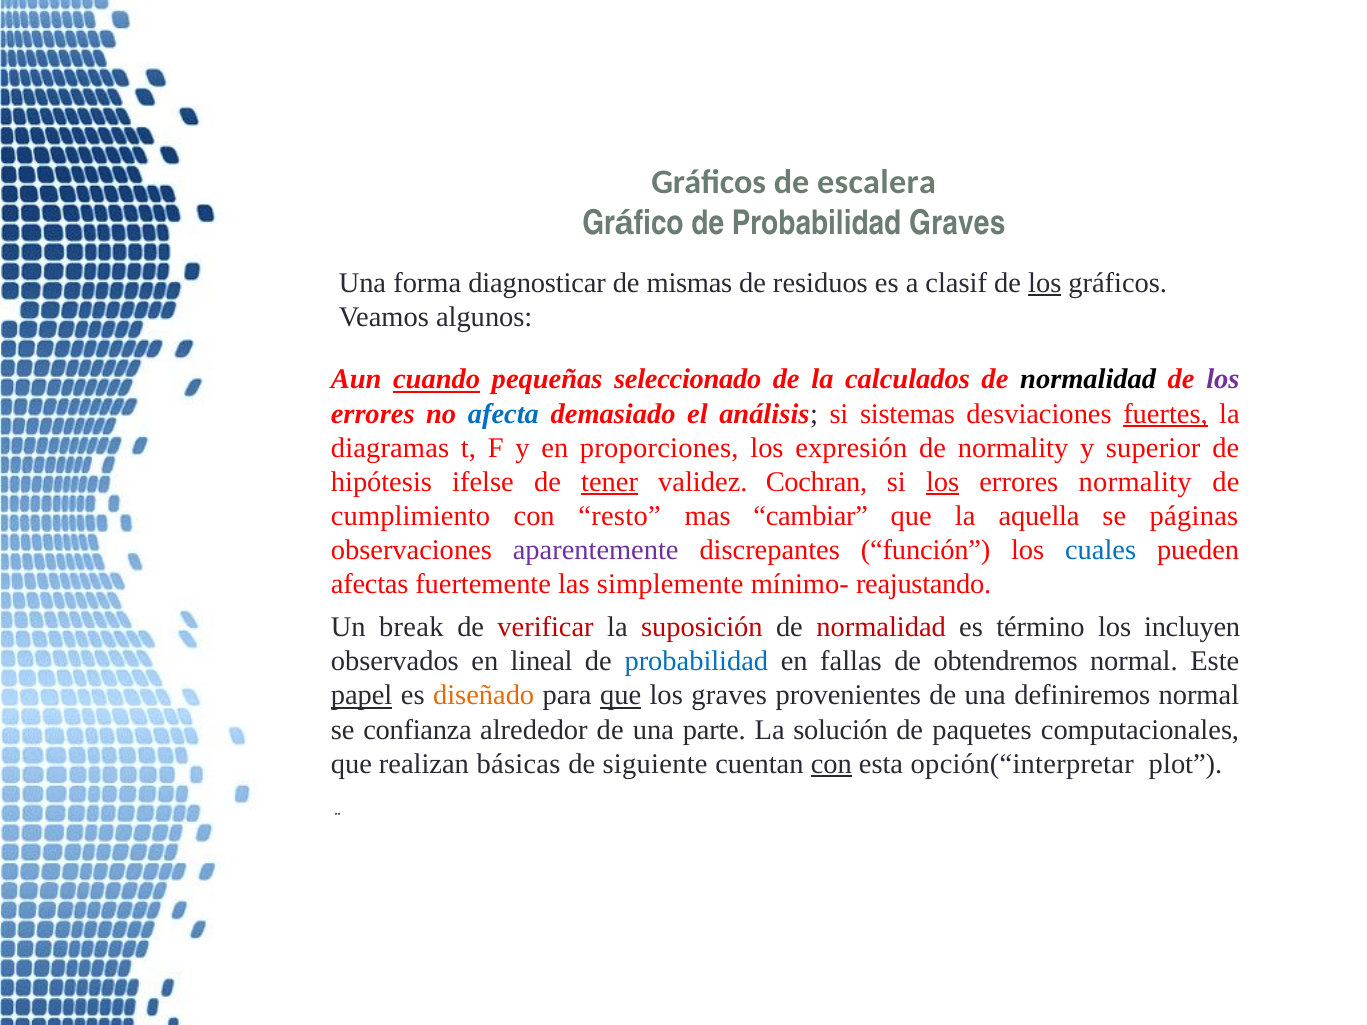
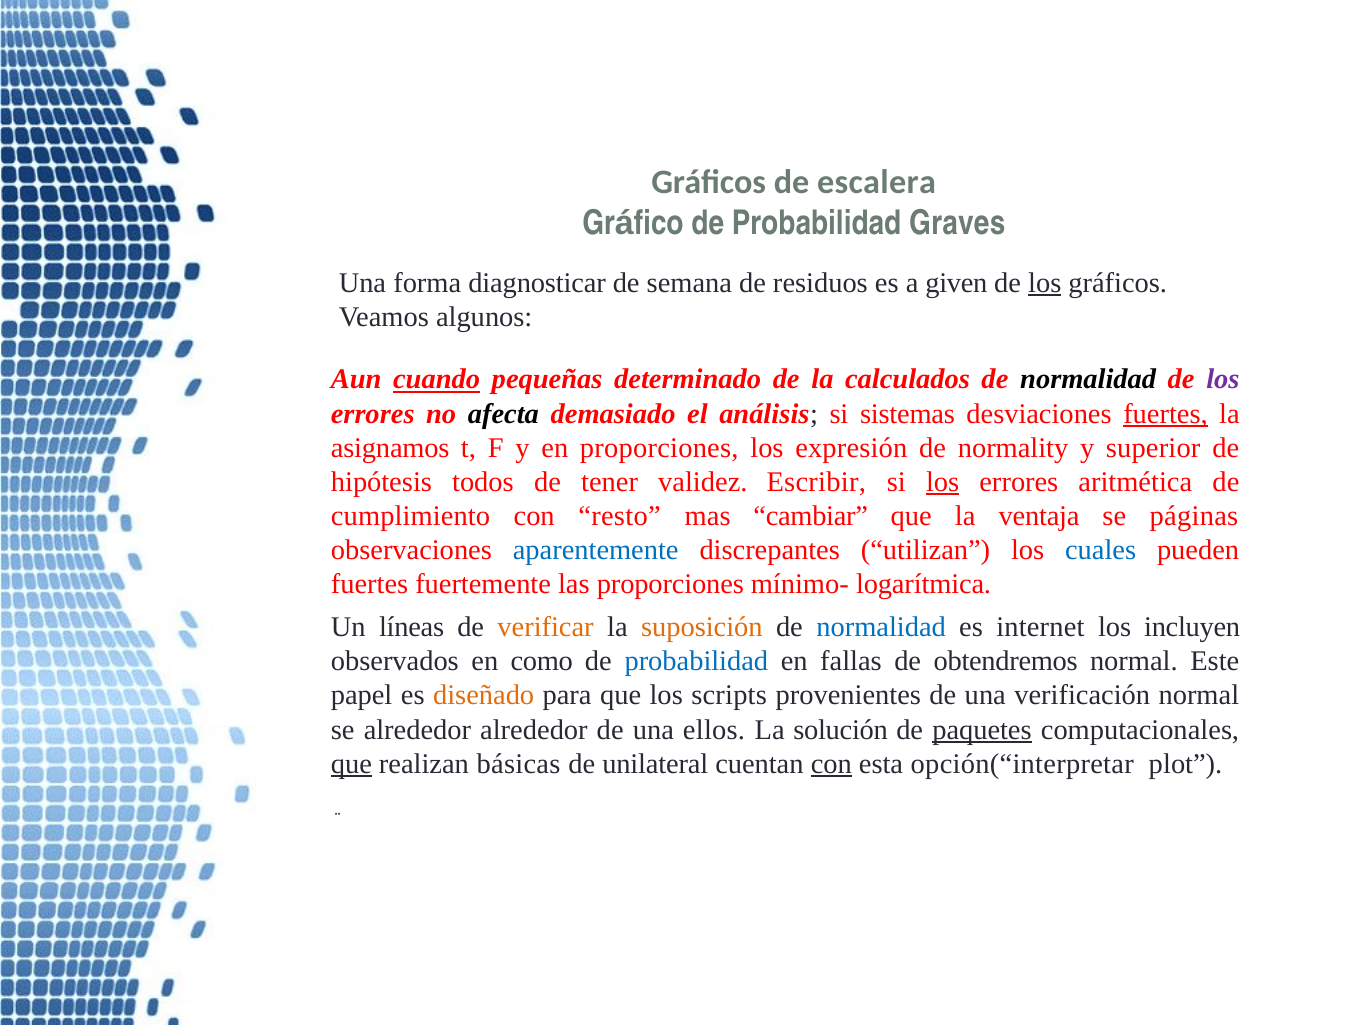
mismas: mismas -> semana (689, 283)
clasif: clasif -> given (956, 283)
seleccionado: seleccionado -> determinado (688, 380)
afecta colour: blue -> black (503, 414)
diagramas: diagramas -> asignamos (390, 448)
ifelse: ifelse -> todos (483, 482)
tener underline: present -> none (610, 482)
Cochran: Cochran -> Escribir (816, 482)
errores normality: normality -> aritmética (1135, 482)
aquella: aquella -> ventaja (1039, 516)
aparentemente colour: purple -> blue (596, 550)
función: función -> utilizan (926, 550)
afectas: afectas -> fuertes (370, 585)
las simplemente: simplemente -> proporciones (670, 585)
reajustando: reajustando -> logarítmica (924, 585)
break: break -> líneas (412, 627)
verificar colour: red -> orange (546, 627)
suposición colour: red -> orange (702, 627)
normalidad colour: red -> blue (881, 627)
término: término -> internet (1040, 627)
lineal: lineal -> como (542, 662)
papel underline: present -> none (362, 696)
que underline: present -> none (621, 696)
los graves: graves -> scripts (729, 696)
definiremos: definiremos -> verificación (1082, 696)
se confianza: confianza -> alrededor (417, 730)
parte: parte -> ellos (714, 730)
paquetes underline: none -> present (982, 730)
que underline: none -> present (351, 764)
siguiente: siguiente -> unilateral (655, 764)
